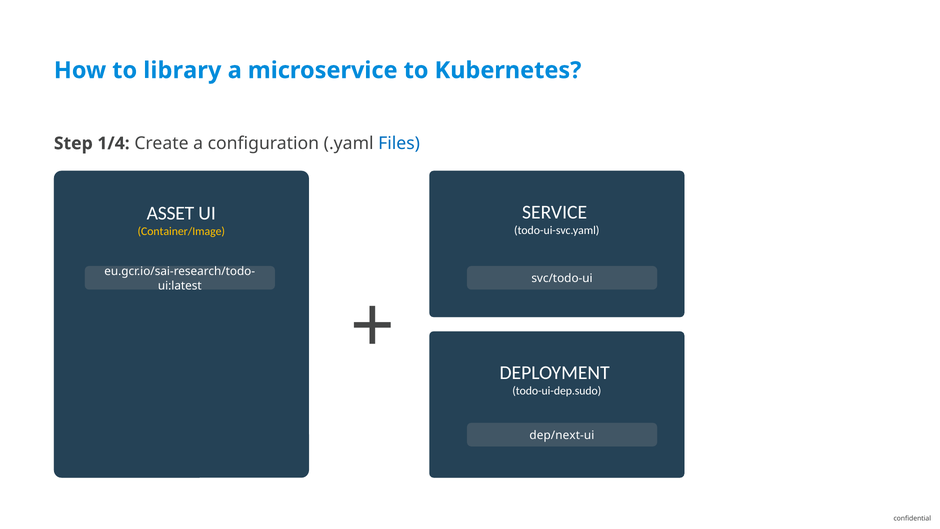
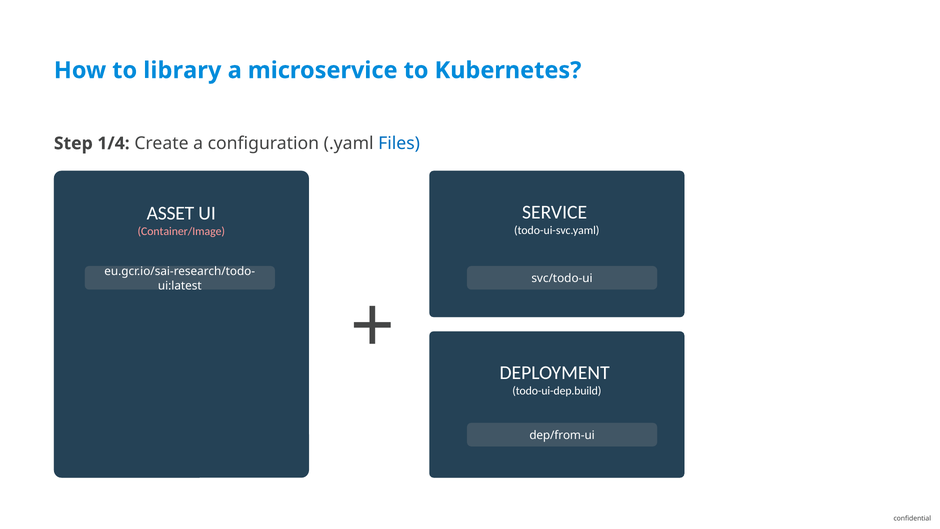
Container/Image colour: yellow -> pink (181, 231)
todo-ui-dep.sudo: todo-ui-dep.sudo -> todo-ui-dep.build (557, 391)
dep/next-ui: dep/next-ui -> dep/from-ui (562, 435)
